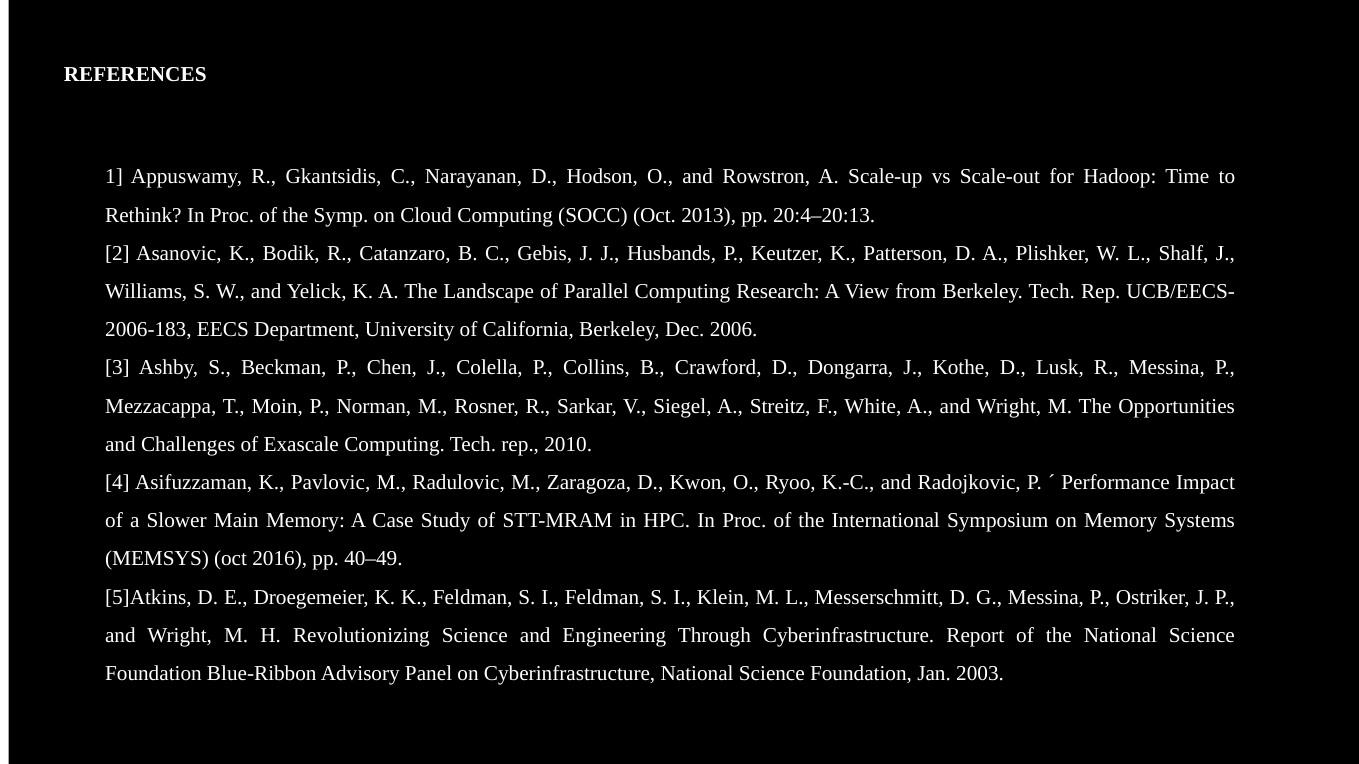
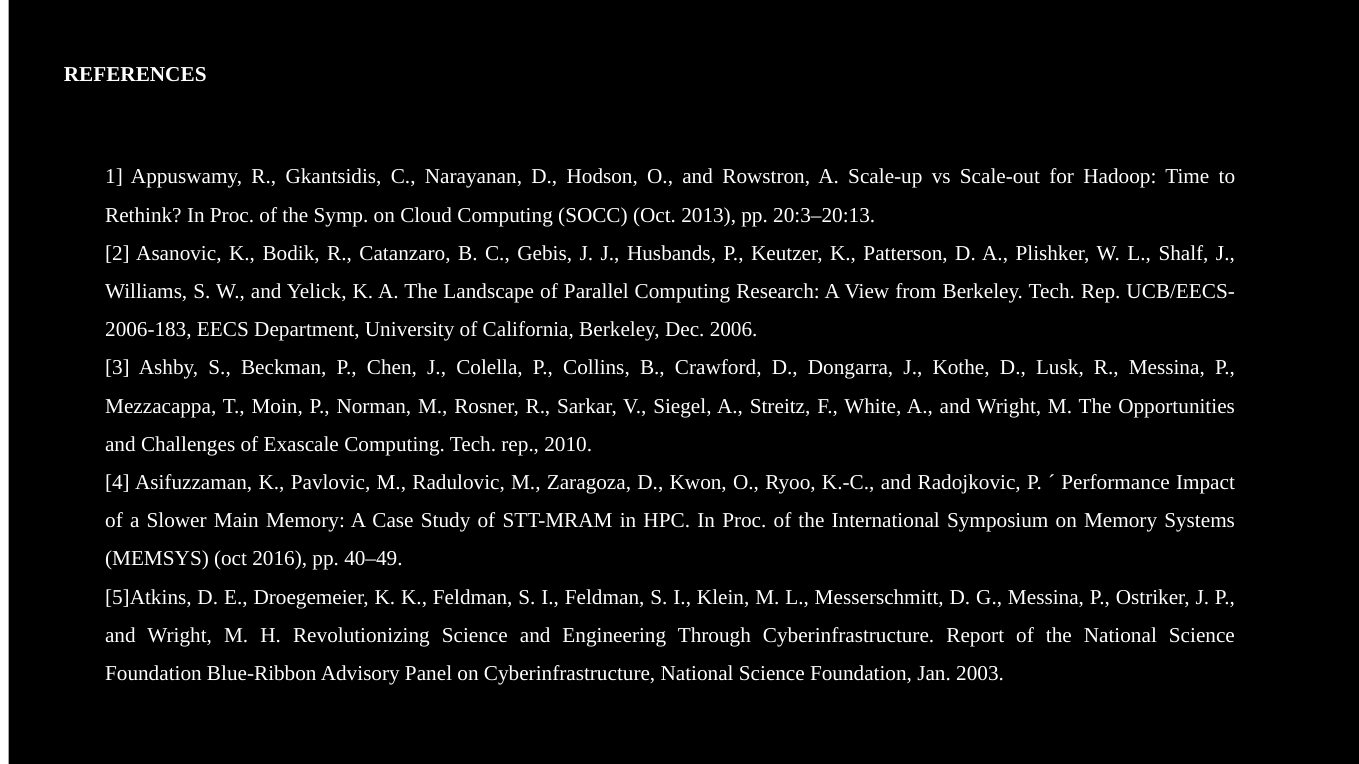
20:4–20:13: 20:4–20:13 -> 20:3–20:13 (824, 215)
